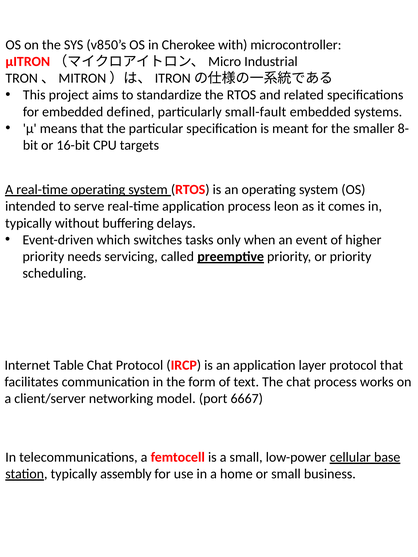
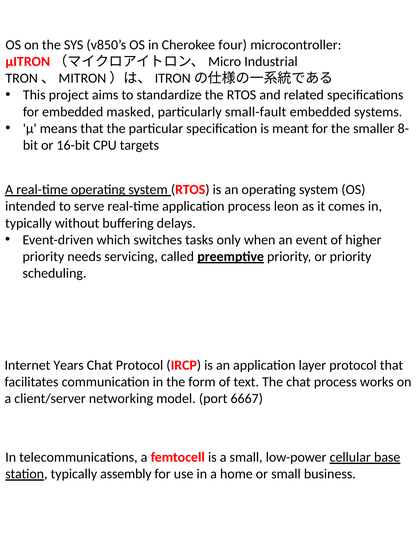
with: with -> four (233, 45)
defined: defined -> masked (130, 112)
Table: Table -> Years (69, 365)
